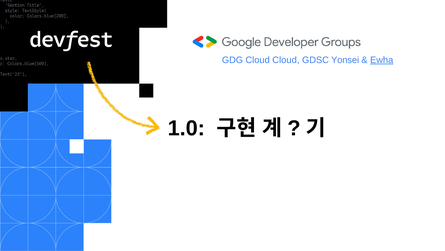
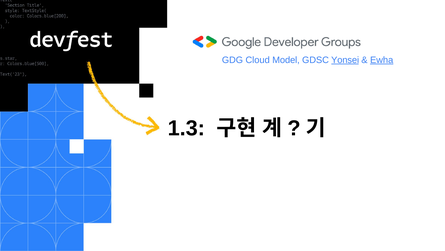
Cloud Cloud: Cloud -> Model (286, 60)
Yonsei underline: none -> present (345, 60)
1.0: 1.0 -> 1.3 (187, 128)
